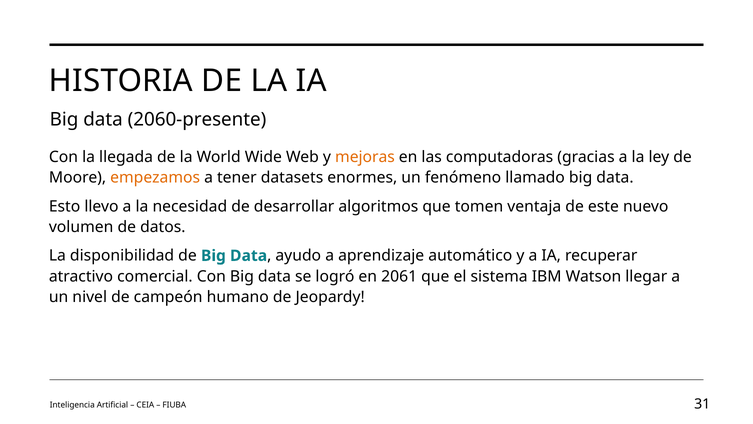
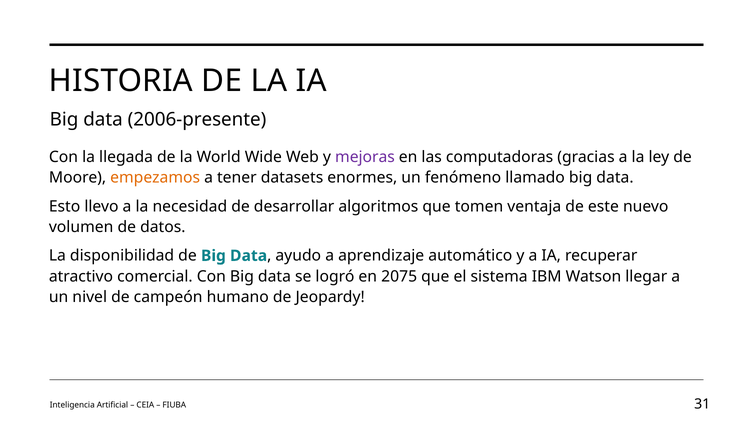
2060-presente: 2060-presente -> 2006-presente (197, 119)
mejoras colour: orange -> purple (365, 157)
2061: 2061 -> 2075 (399, 276)
